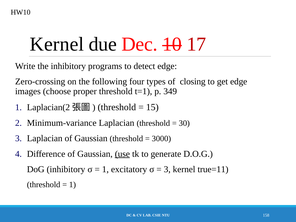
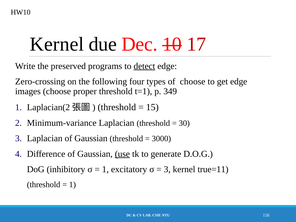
the inhibitory: inhibitory -> preserved (68, 66)
detect underline: none -> present (144, 66)
of closing: closing -> choose (193, 82)
